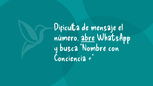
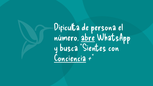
mensaje: mensaje -> persona (104, 27)
Nombre: Nombre -> Sientes (93, 48)
Conciencia underline: none -> present (70, 58)
